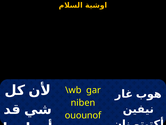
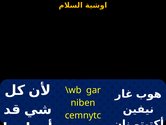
ouounof: ouounof -> cemnytc (83, 115)
